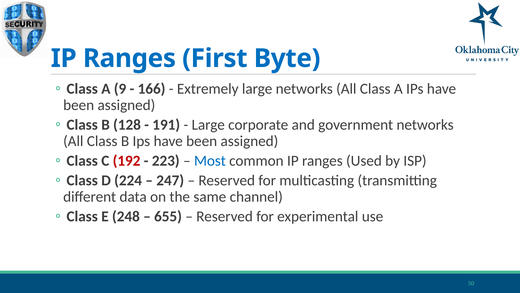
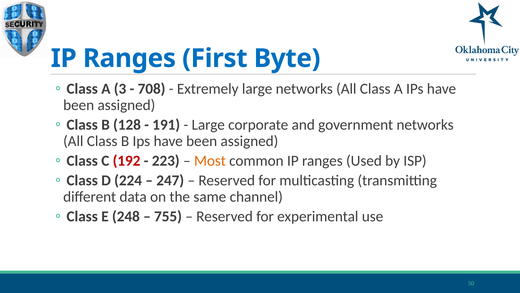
9: 9 -> 3 (120, 89)
166: 166 -> 708 (152, 89)
Most colour: blue -> orange (210, 161)
655: 655 -> 755 (168, 216)
